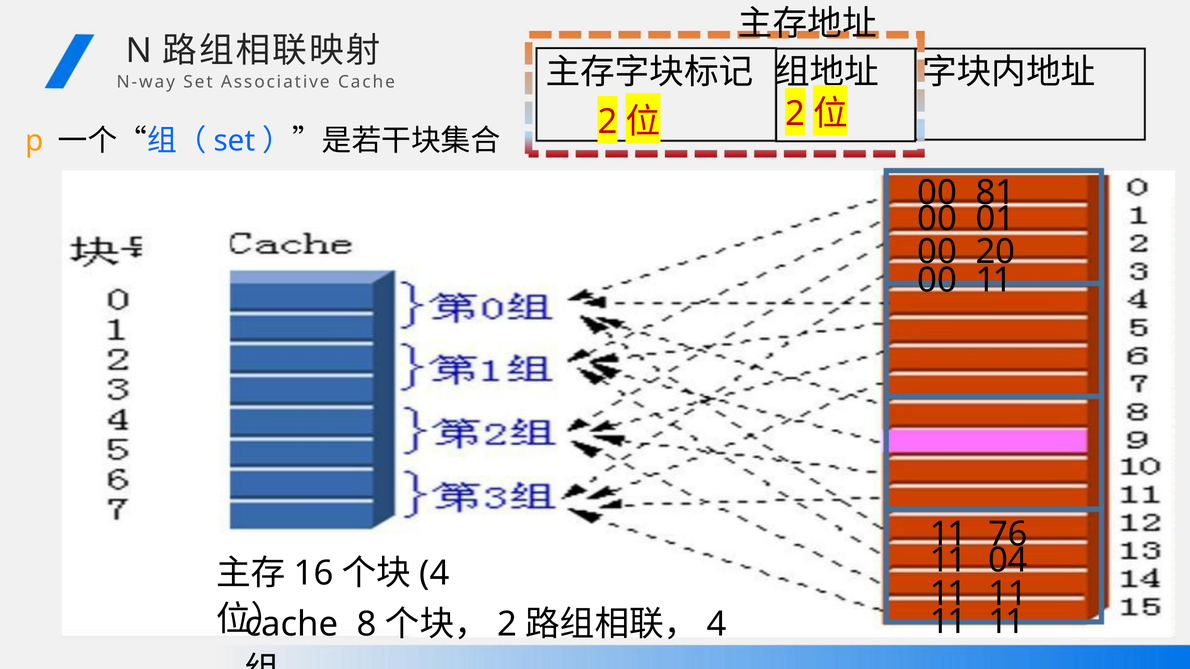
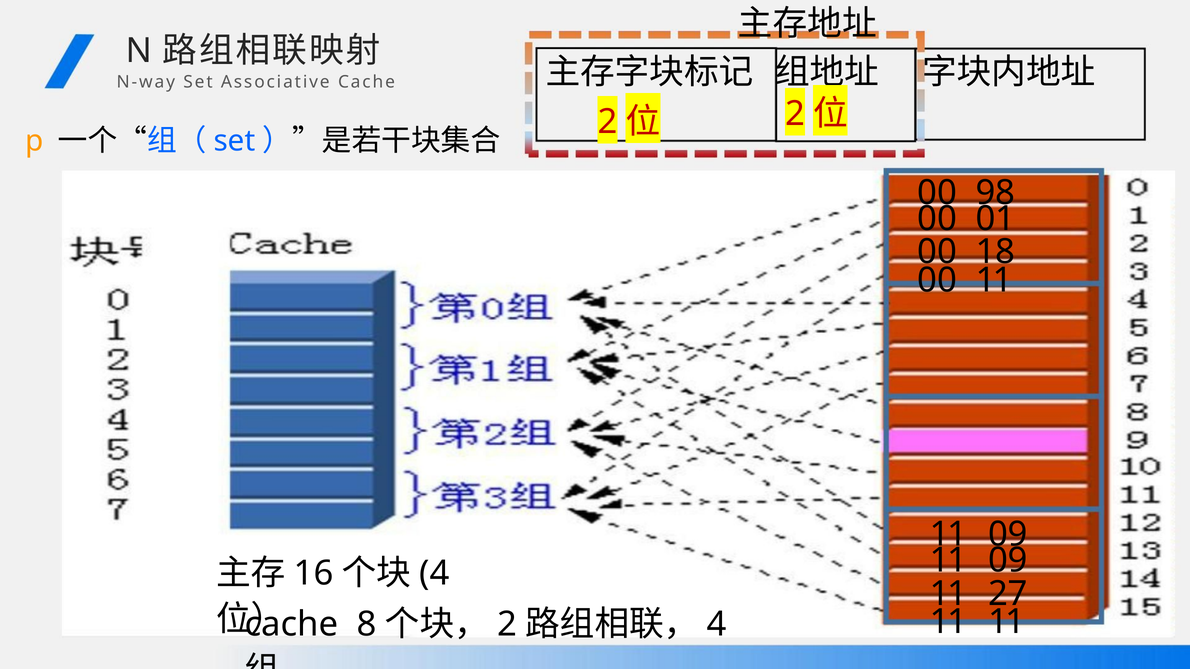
81: 81 -> 98 (995, 193)
20: 20 -> 18 (995, 252)
76: 76 -> 09 (1008, 535)
04: 04 -> 09 (1008, 561)
11: 11 -> 27 (1008, 594)
